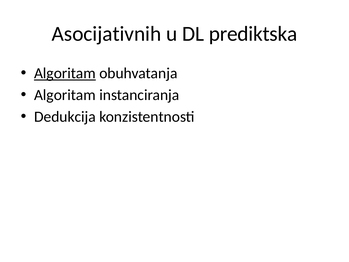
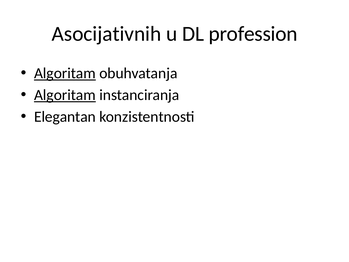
prediktska: prediktska -> profession (253, 34)
Algoritam underline: none -> present (65, 95)
Dedukcija: Dedukcija -> Elegantan (65, 117)
